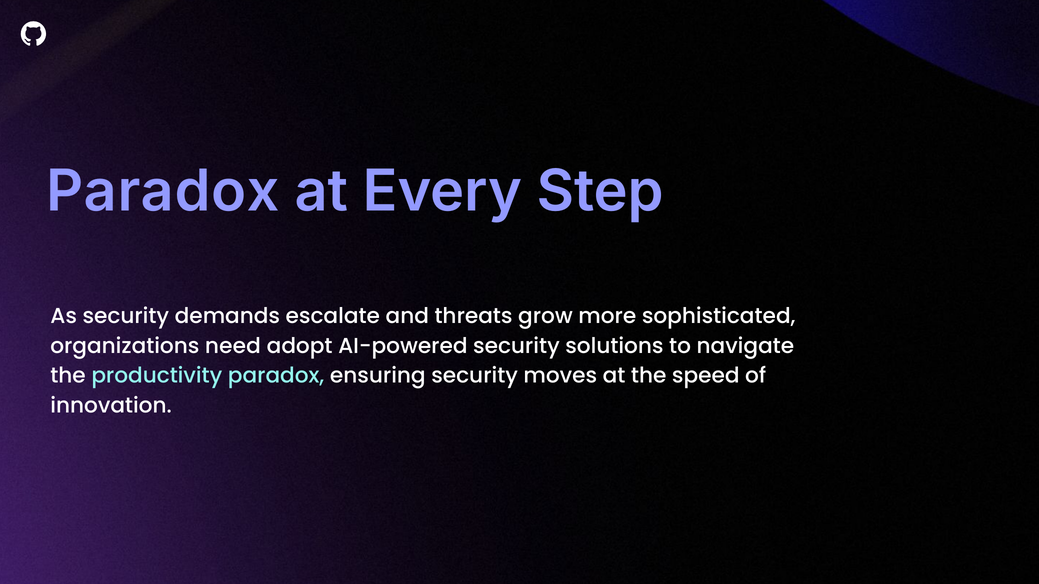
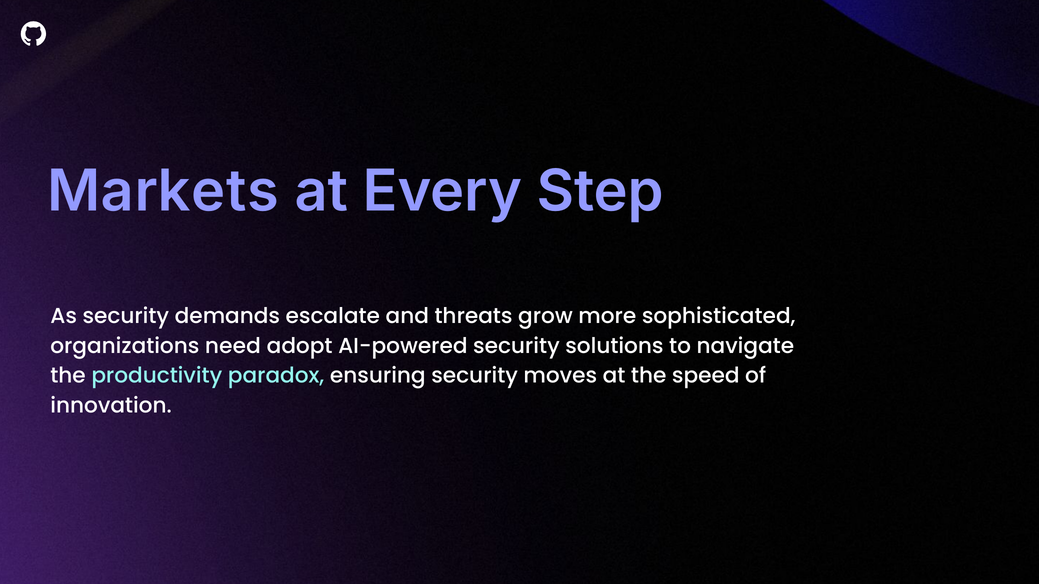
Paradox: Paradox -> Markets (163, 192)
